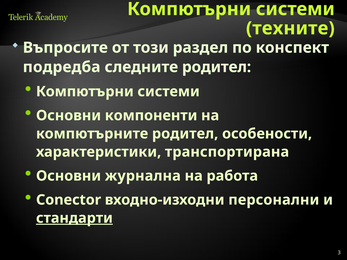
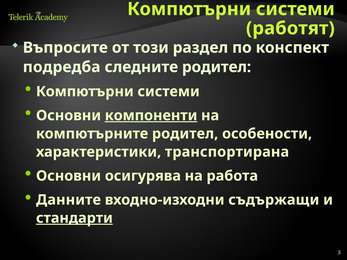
техните: техните -> работят (290, 28)
компоненти underline: none -> present (151, 116)
журнална: журнална -> осигурява (143, 176)
Conector: Conector -> Данните (68, 200)
персонални: персонални -> съдържащи (274, 200)
